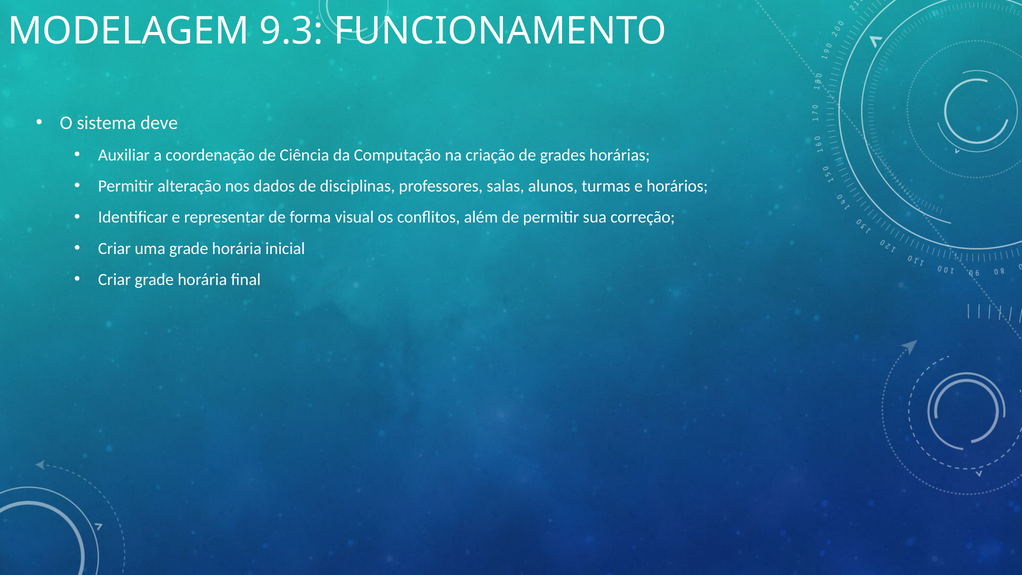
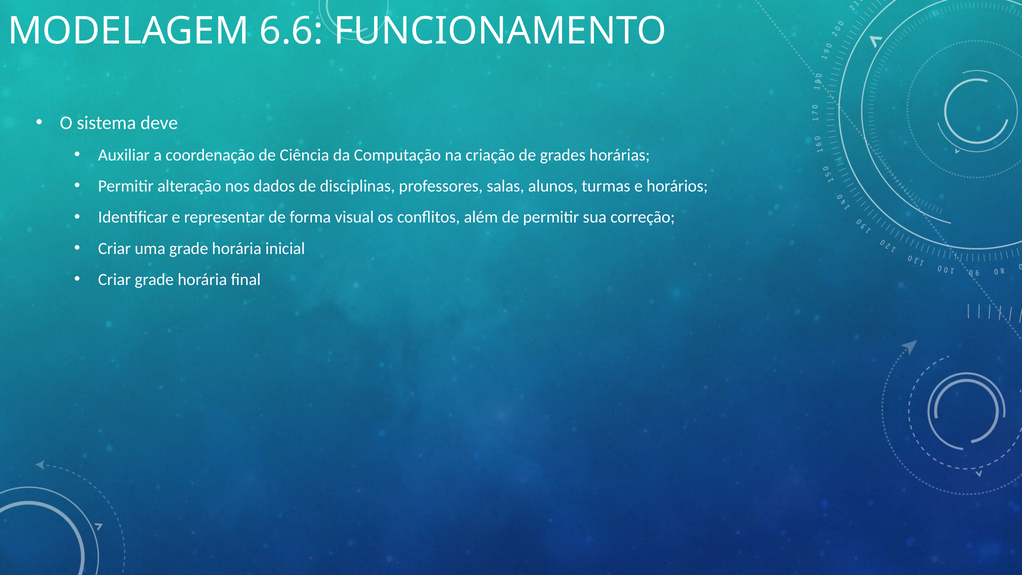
9.3: 9.3 -> 6.6 (291, 31)
